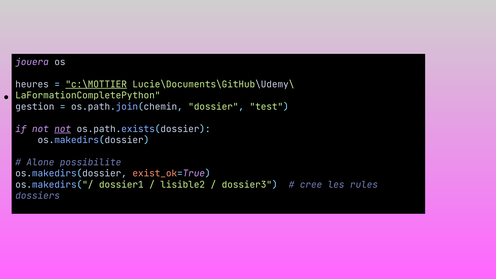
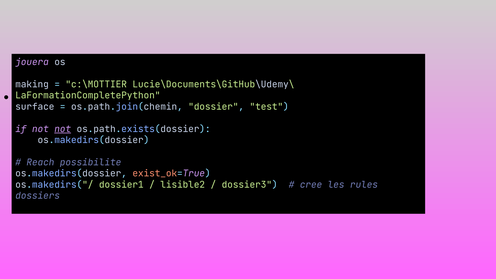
heures: heures -> making (32, 84)
c:\MOTTIER underline: present -> none (96, 84)
gestion: gestion -> surface (35, 107)
Alone: Alone -> Reach (40, 162)
